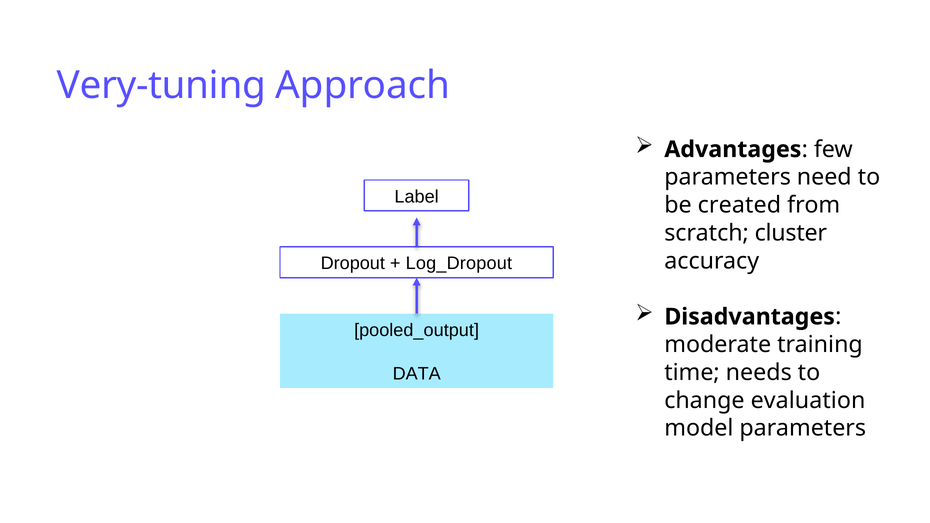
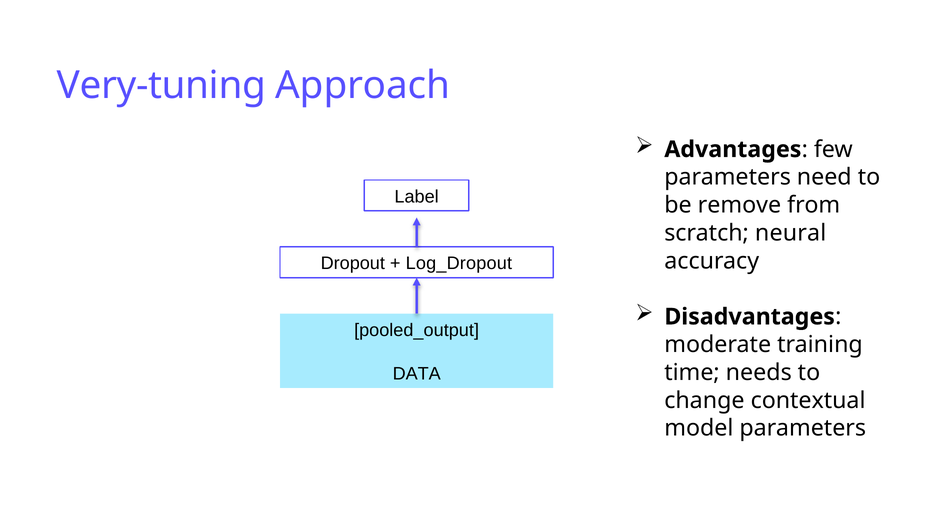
created: created -> remove (739, 205)
cluster: cluster -> neural (791, 233)
evaluation: evaluation -> contextual (808, 401)
